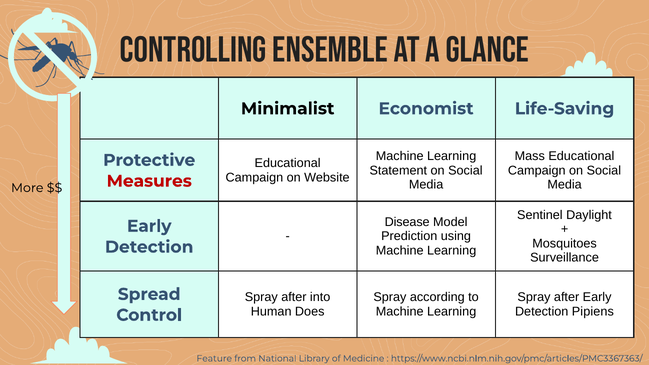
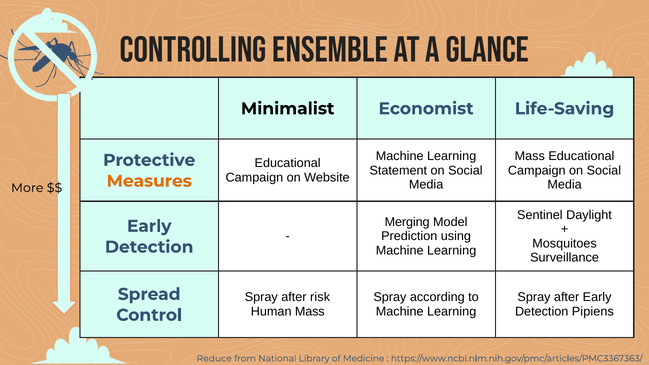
Measures colour: red -> orange (149, 181)
Disease: Disease -> Merging (407, 222)
into: into -> risk (320, 297)
Human Does: Does -> Mass (310, 312)
Feature: Feature -> Reduce (214, 359)
